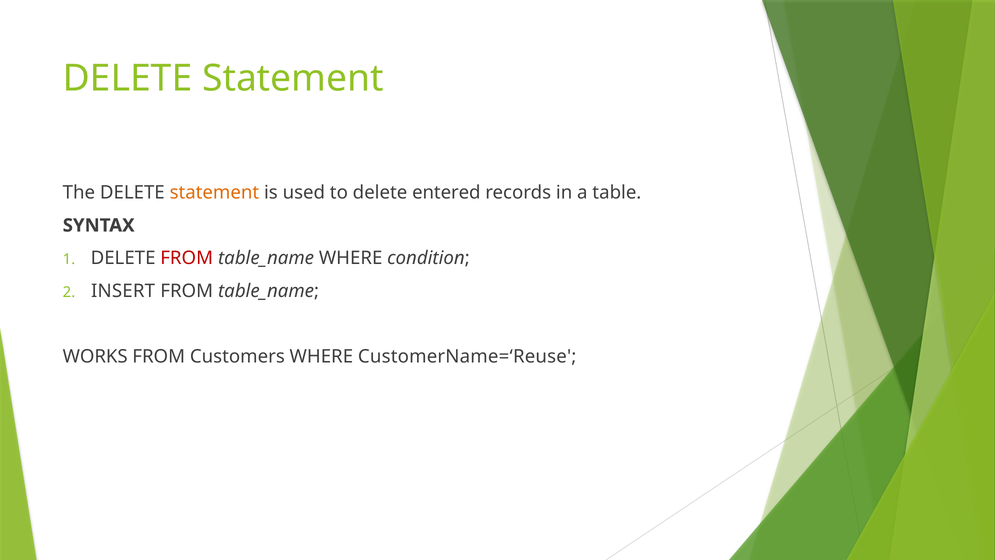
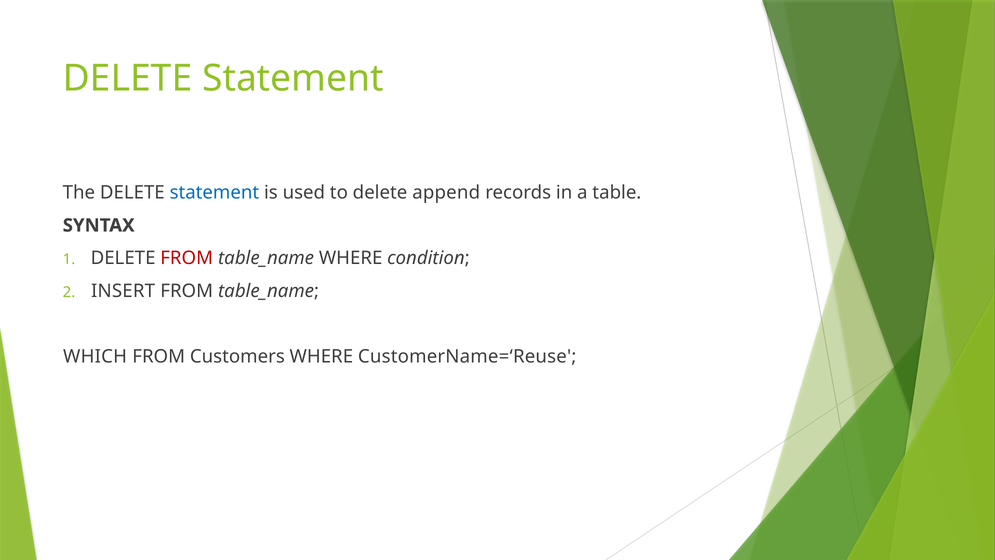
statement colour: orange -> blue (214, 193)
entered: entered -> append (446, 193)
WORKS: WORKS -> WHICH (95, 356)
